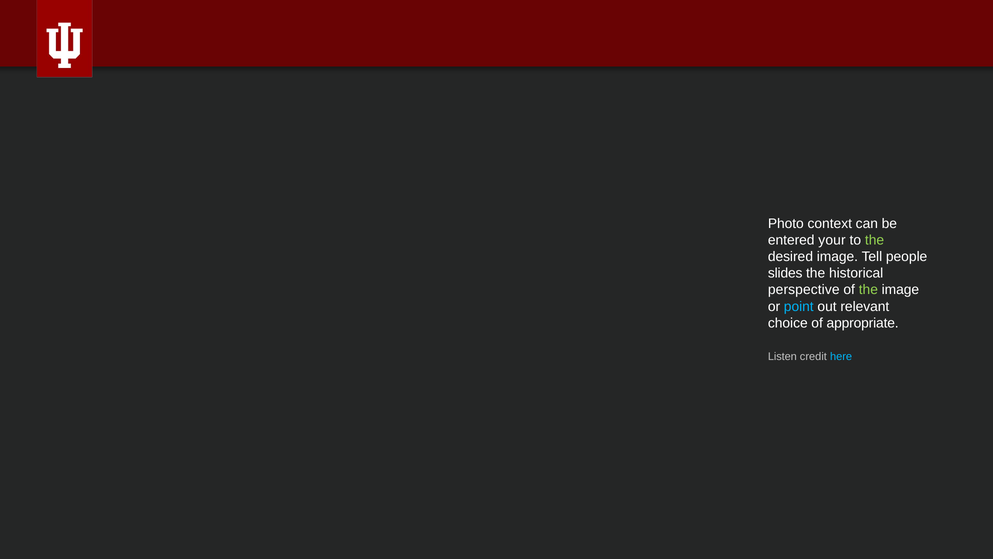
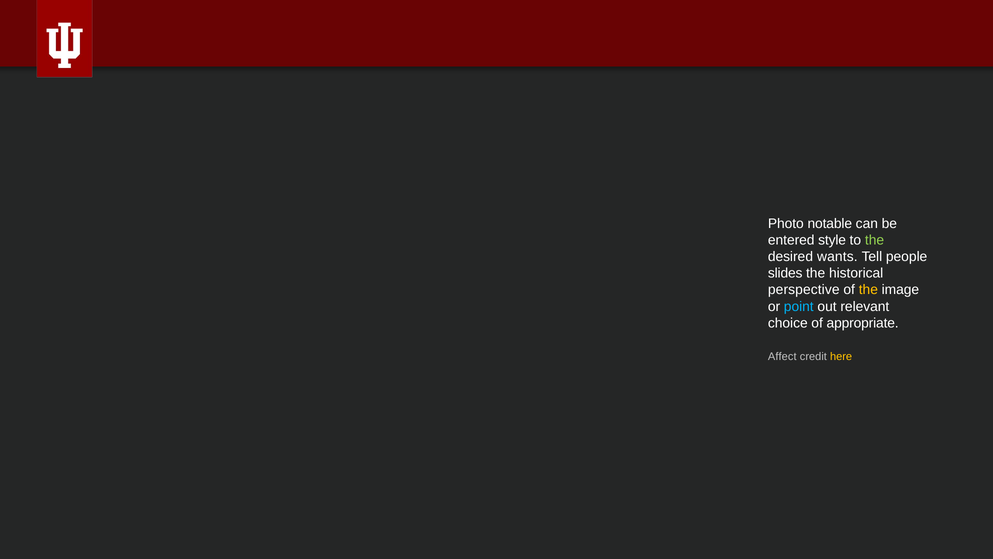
context: context -> notable (830, 223)
your: your -> style (832, 240)
desired image: image -> wants (837, 257)
the colour: light green -> yellow (868, 290)
Listen: Listen -> Affect (782, 356)
here colour: light blue -> yellow (841, 356)
